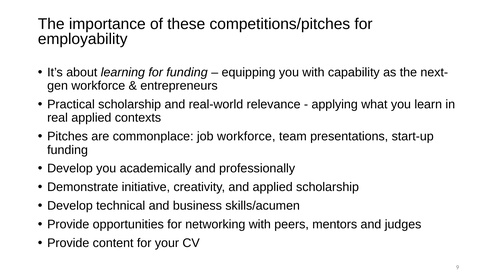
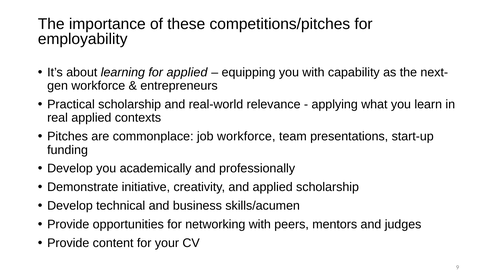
for funding: funding -> applied (187, 72)
